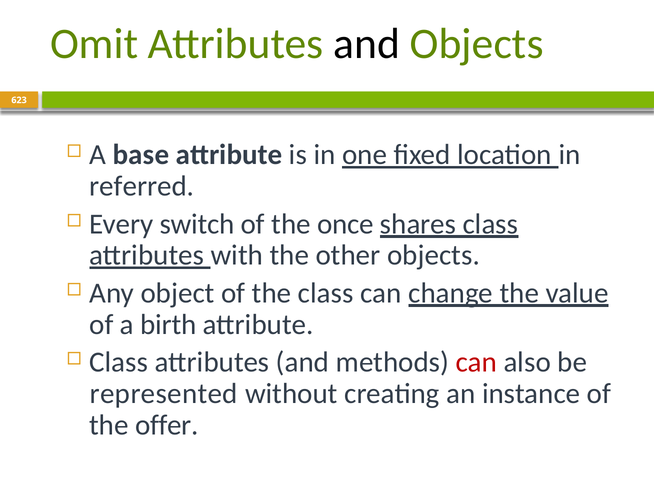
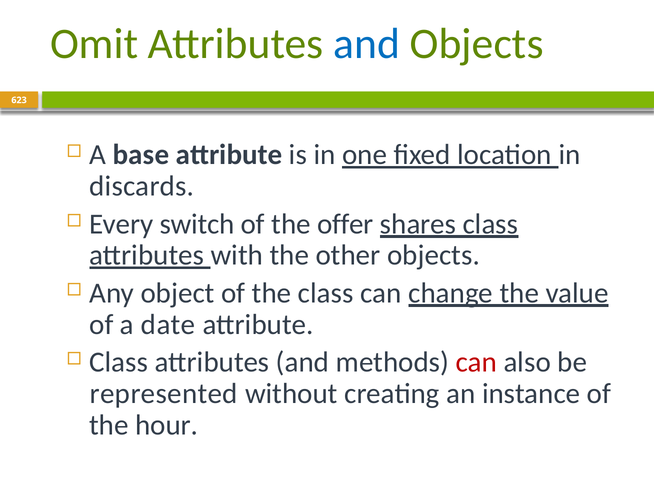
and colour: black -> blue (367, 44)
referred: referred -> discards (142, 186)
once: once -> offer (345, 224)
birth: birth -> date (168, 325)
offer: offer -> hour (167, 425)
